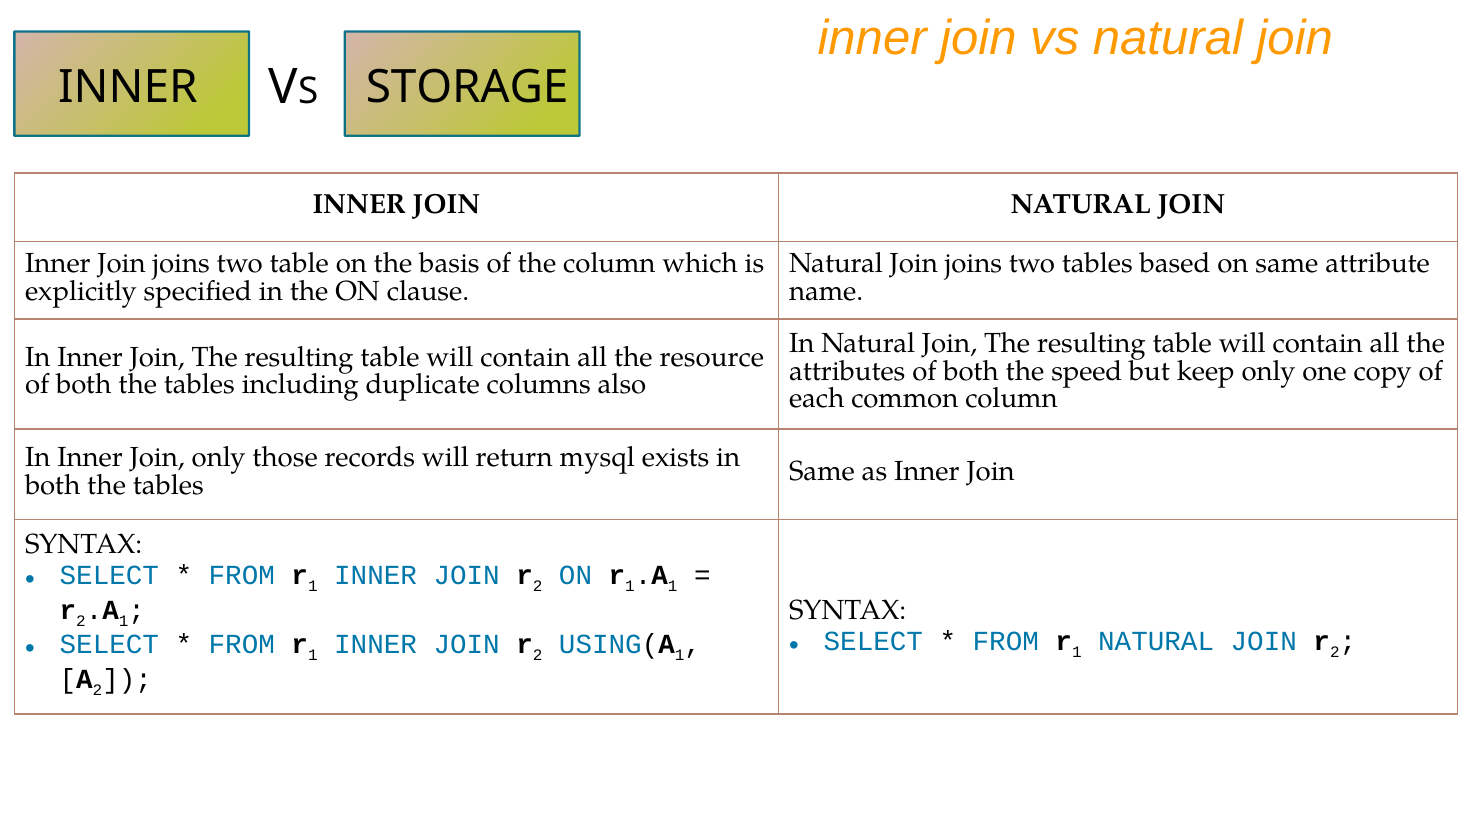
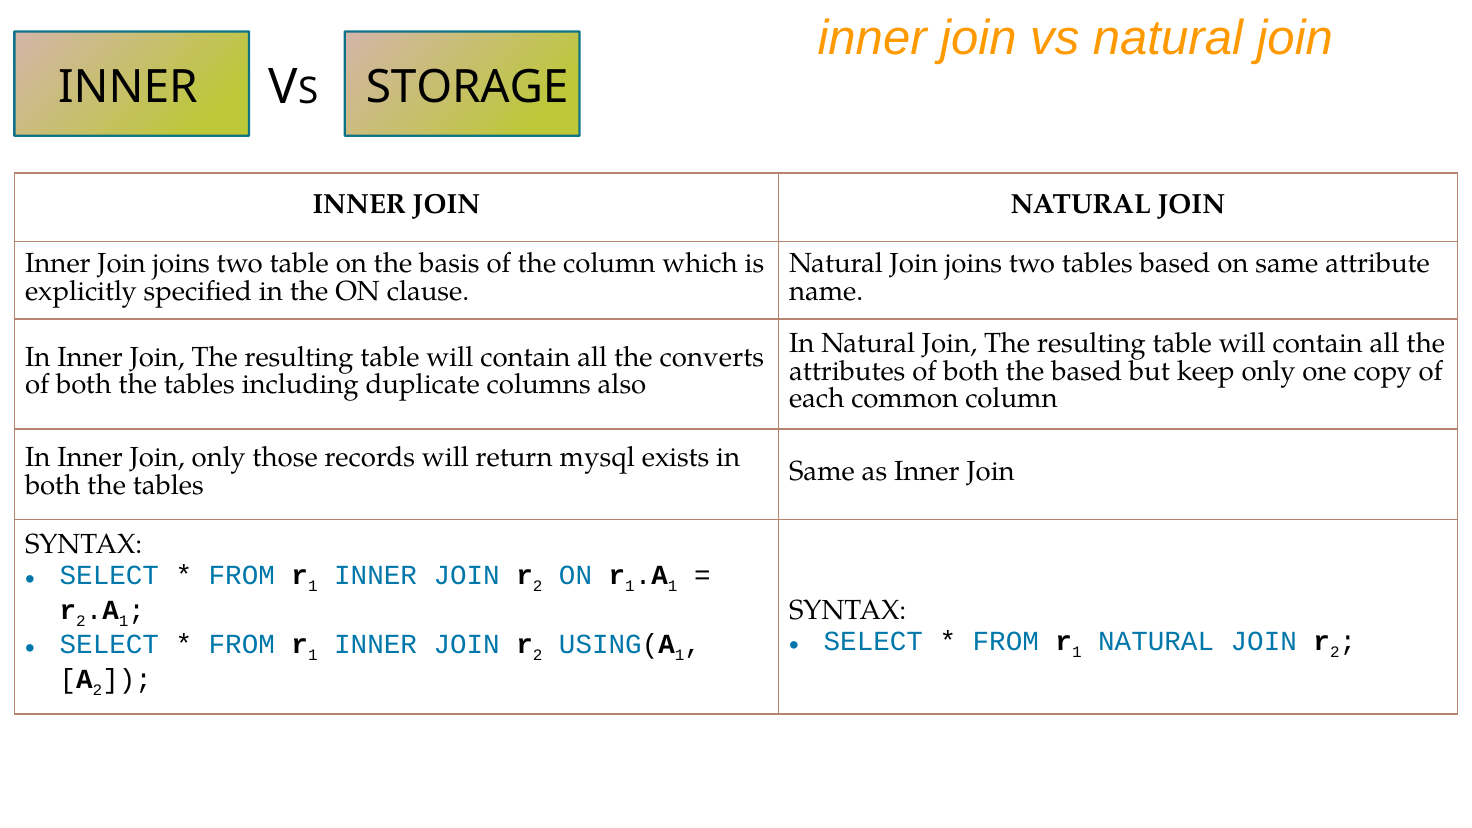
resource: resource -> converts (712, 357)
the speed: speed -> based (1087, 371)
